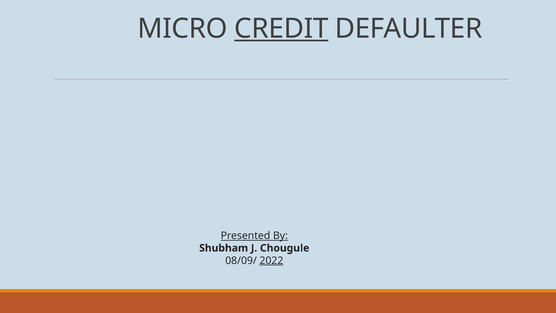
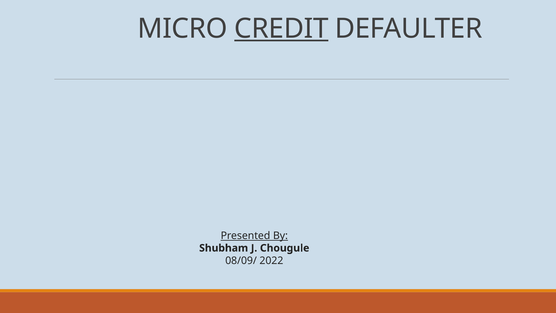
2022 underline: present -> none (271, 260)
